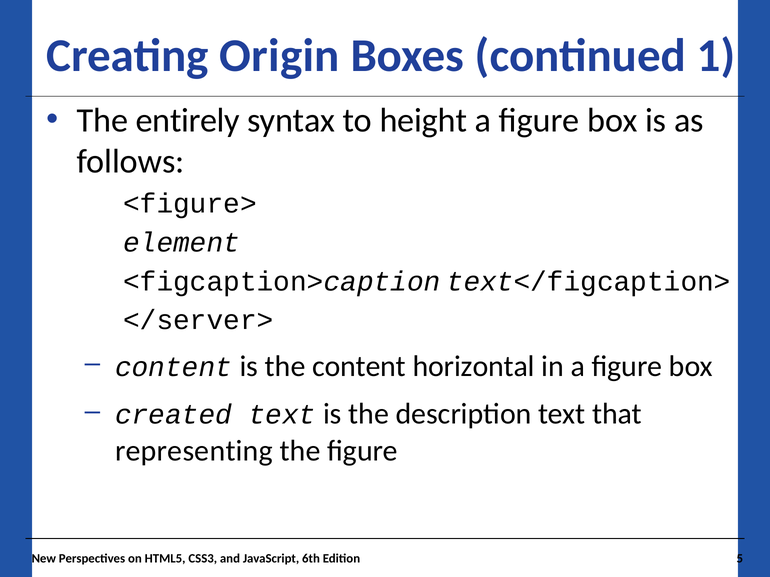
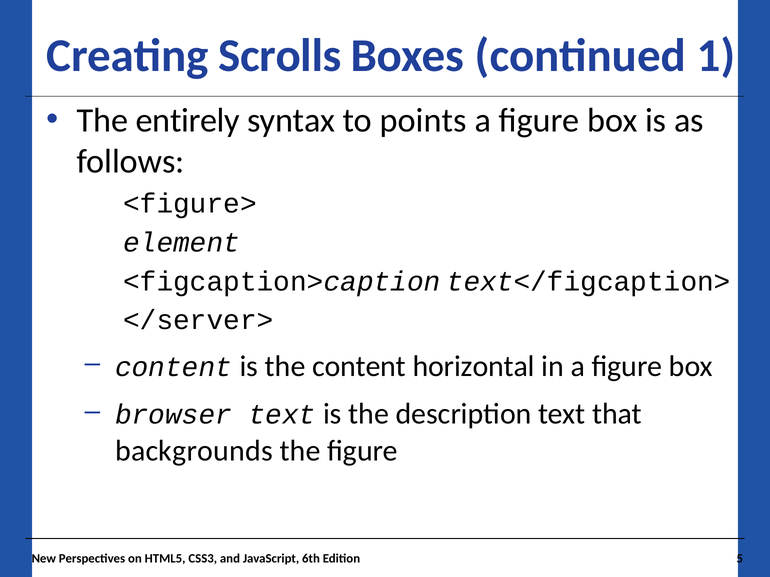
Origin: Origin -> Scrolls (280, 56)
height: height -> points (423, 120)
created: created -> browser (173, 415)
representing: representing -> backgrounds (194, 451)
